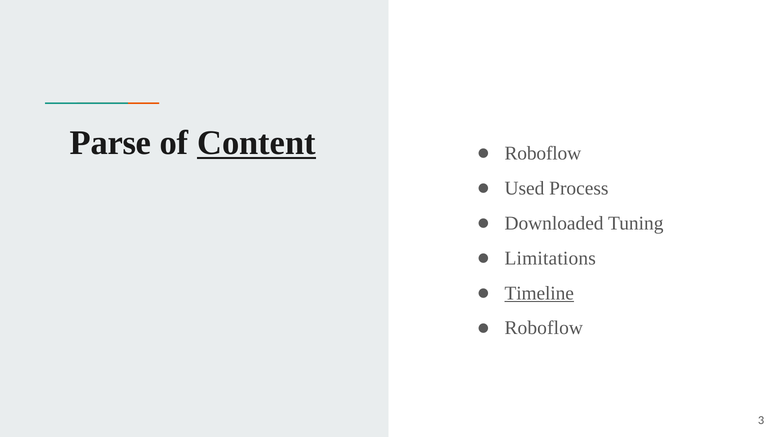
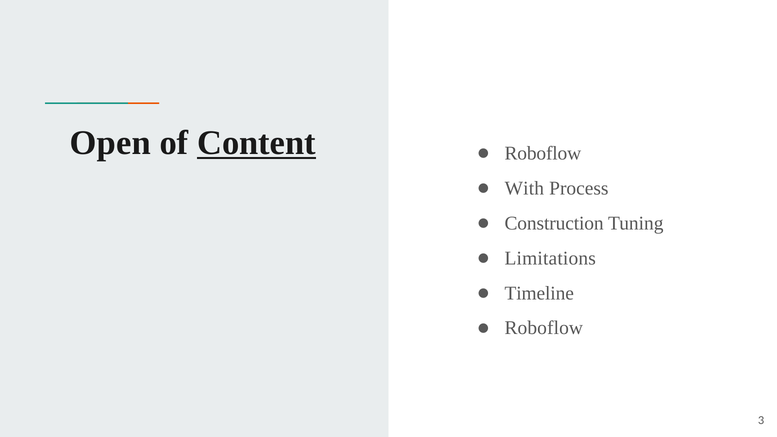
Parse: Parse -> Open (110, 143)
Used: Used -> With (524, 188)
Downloaded: Downloaded -> Construction (554, 223)
Timeline underline: present -> none (539, 293)
